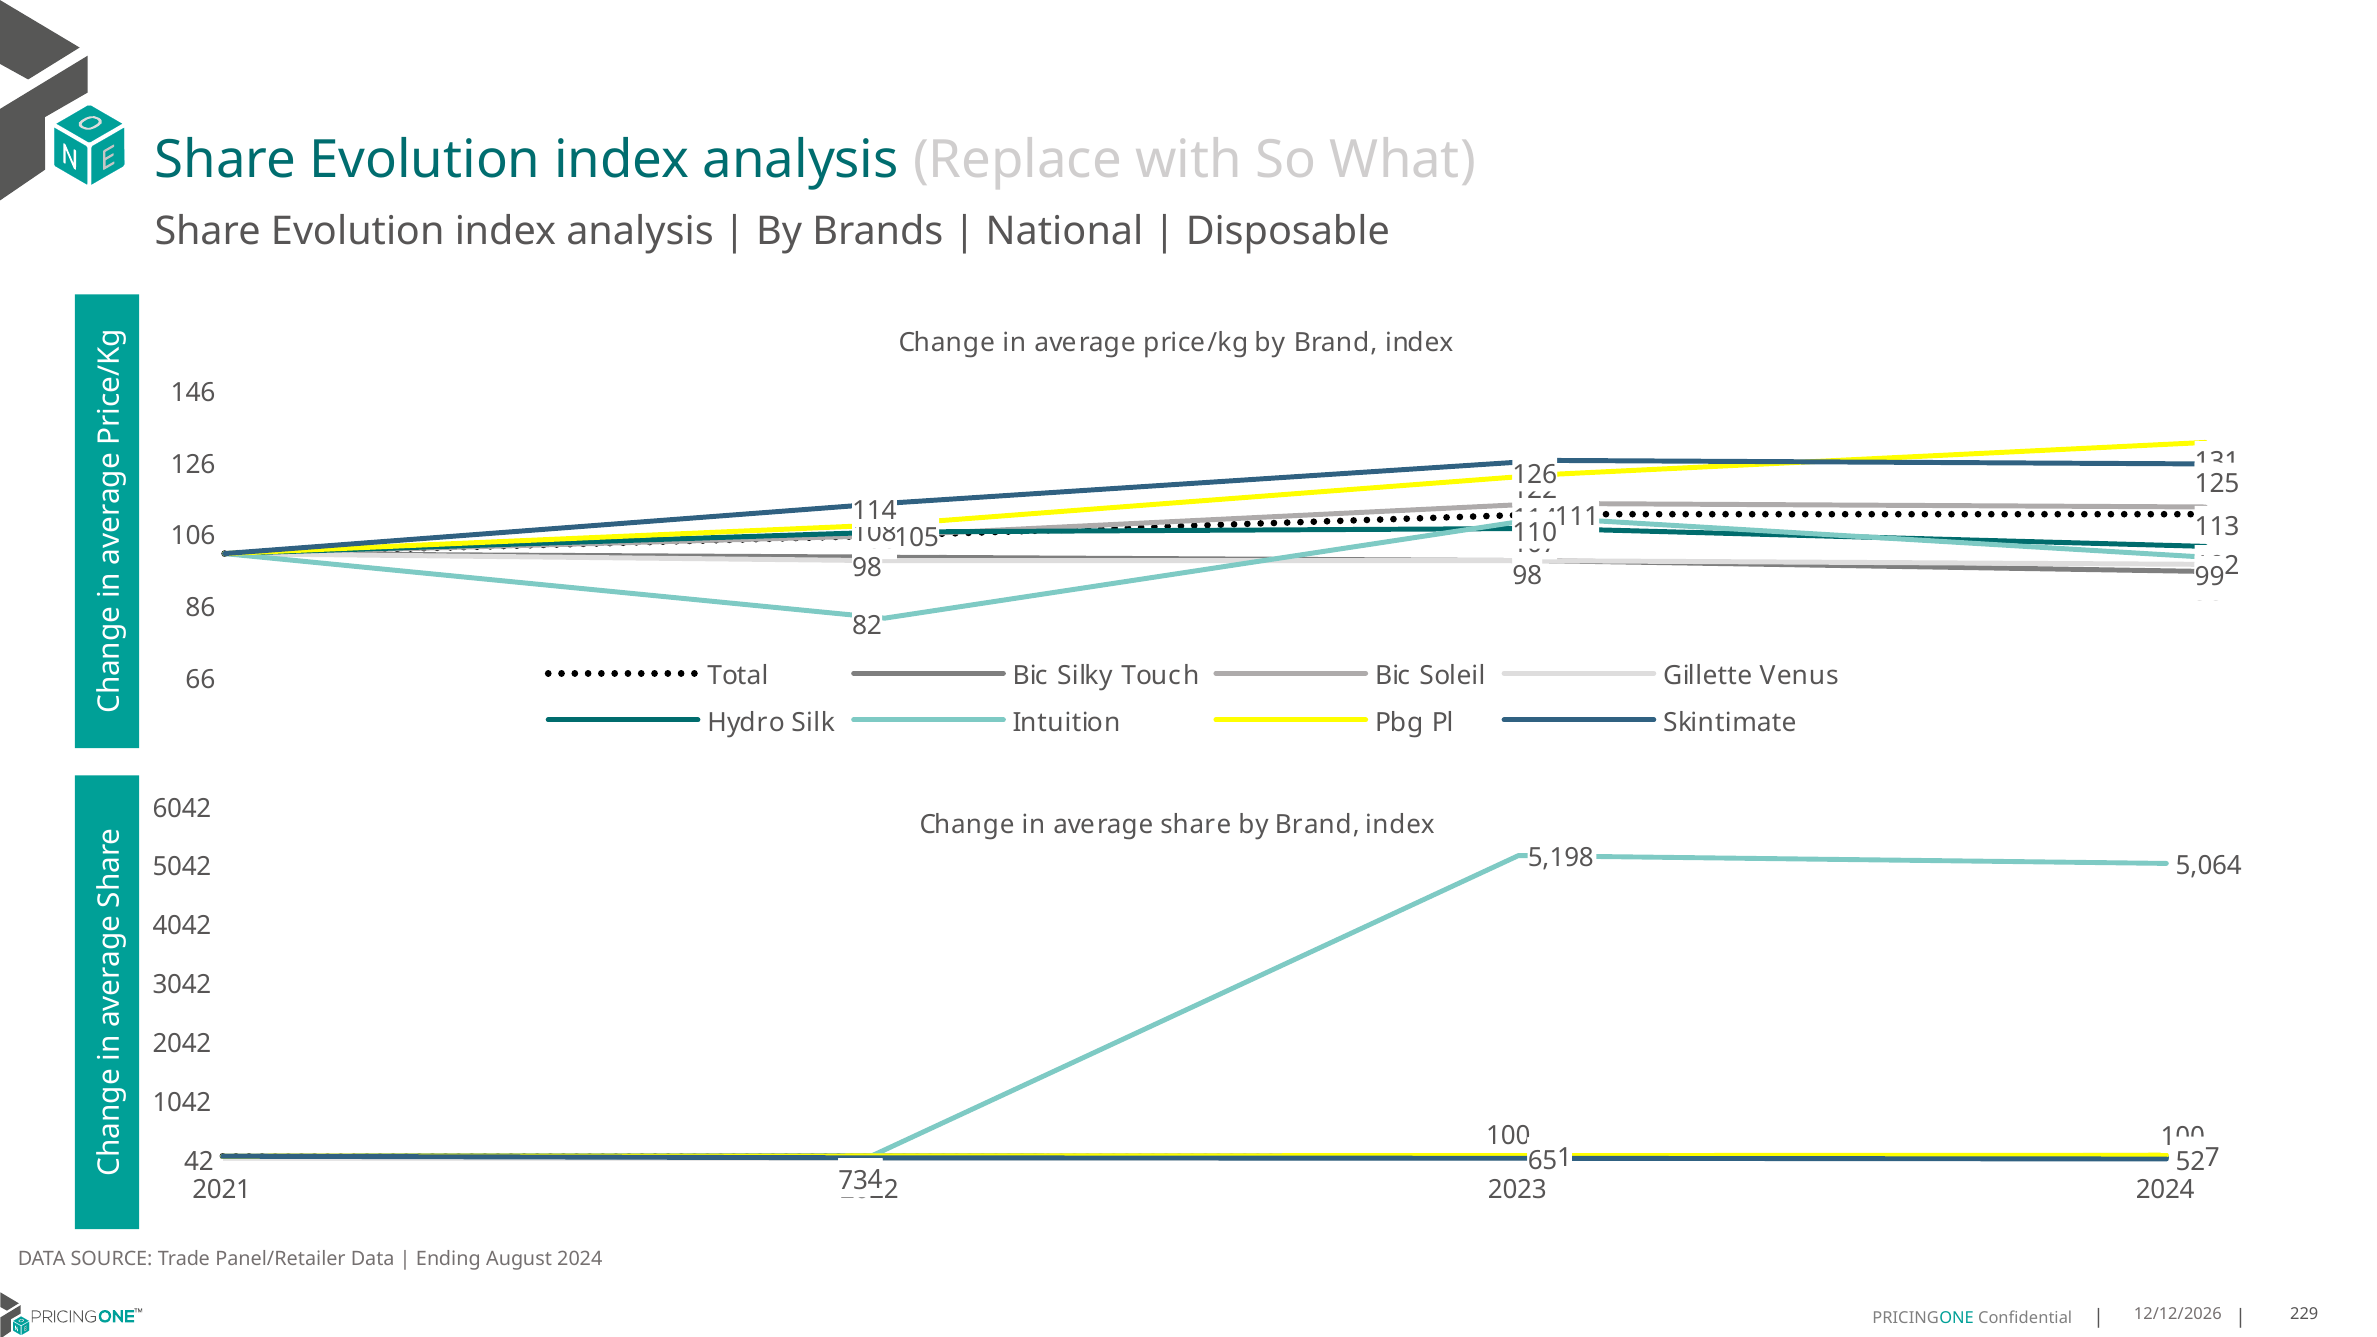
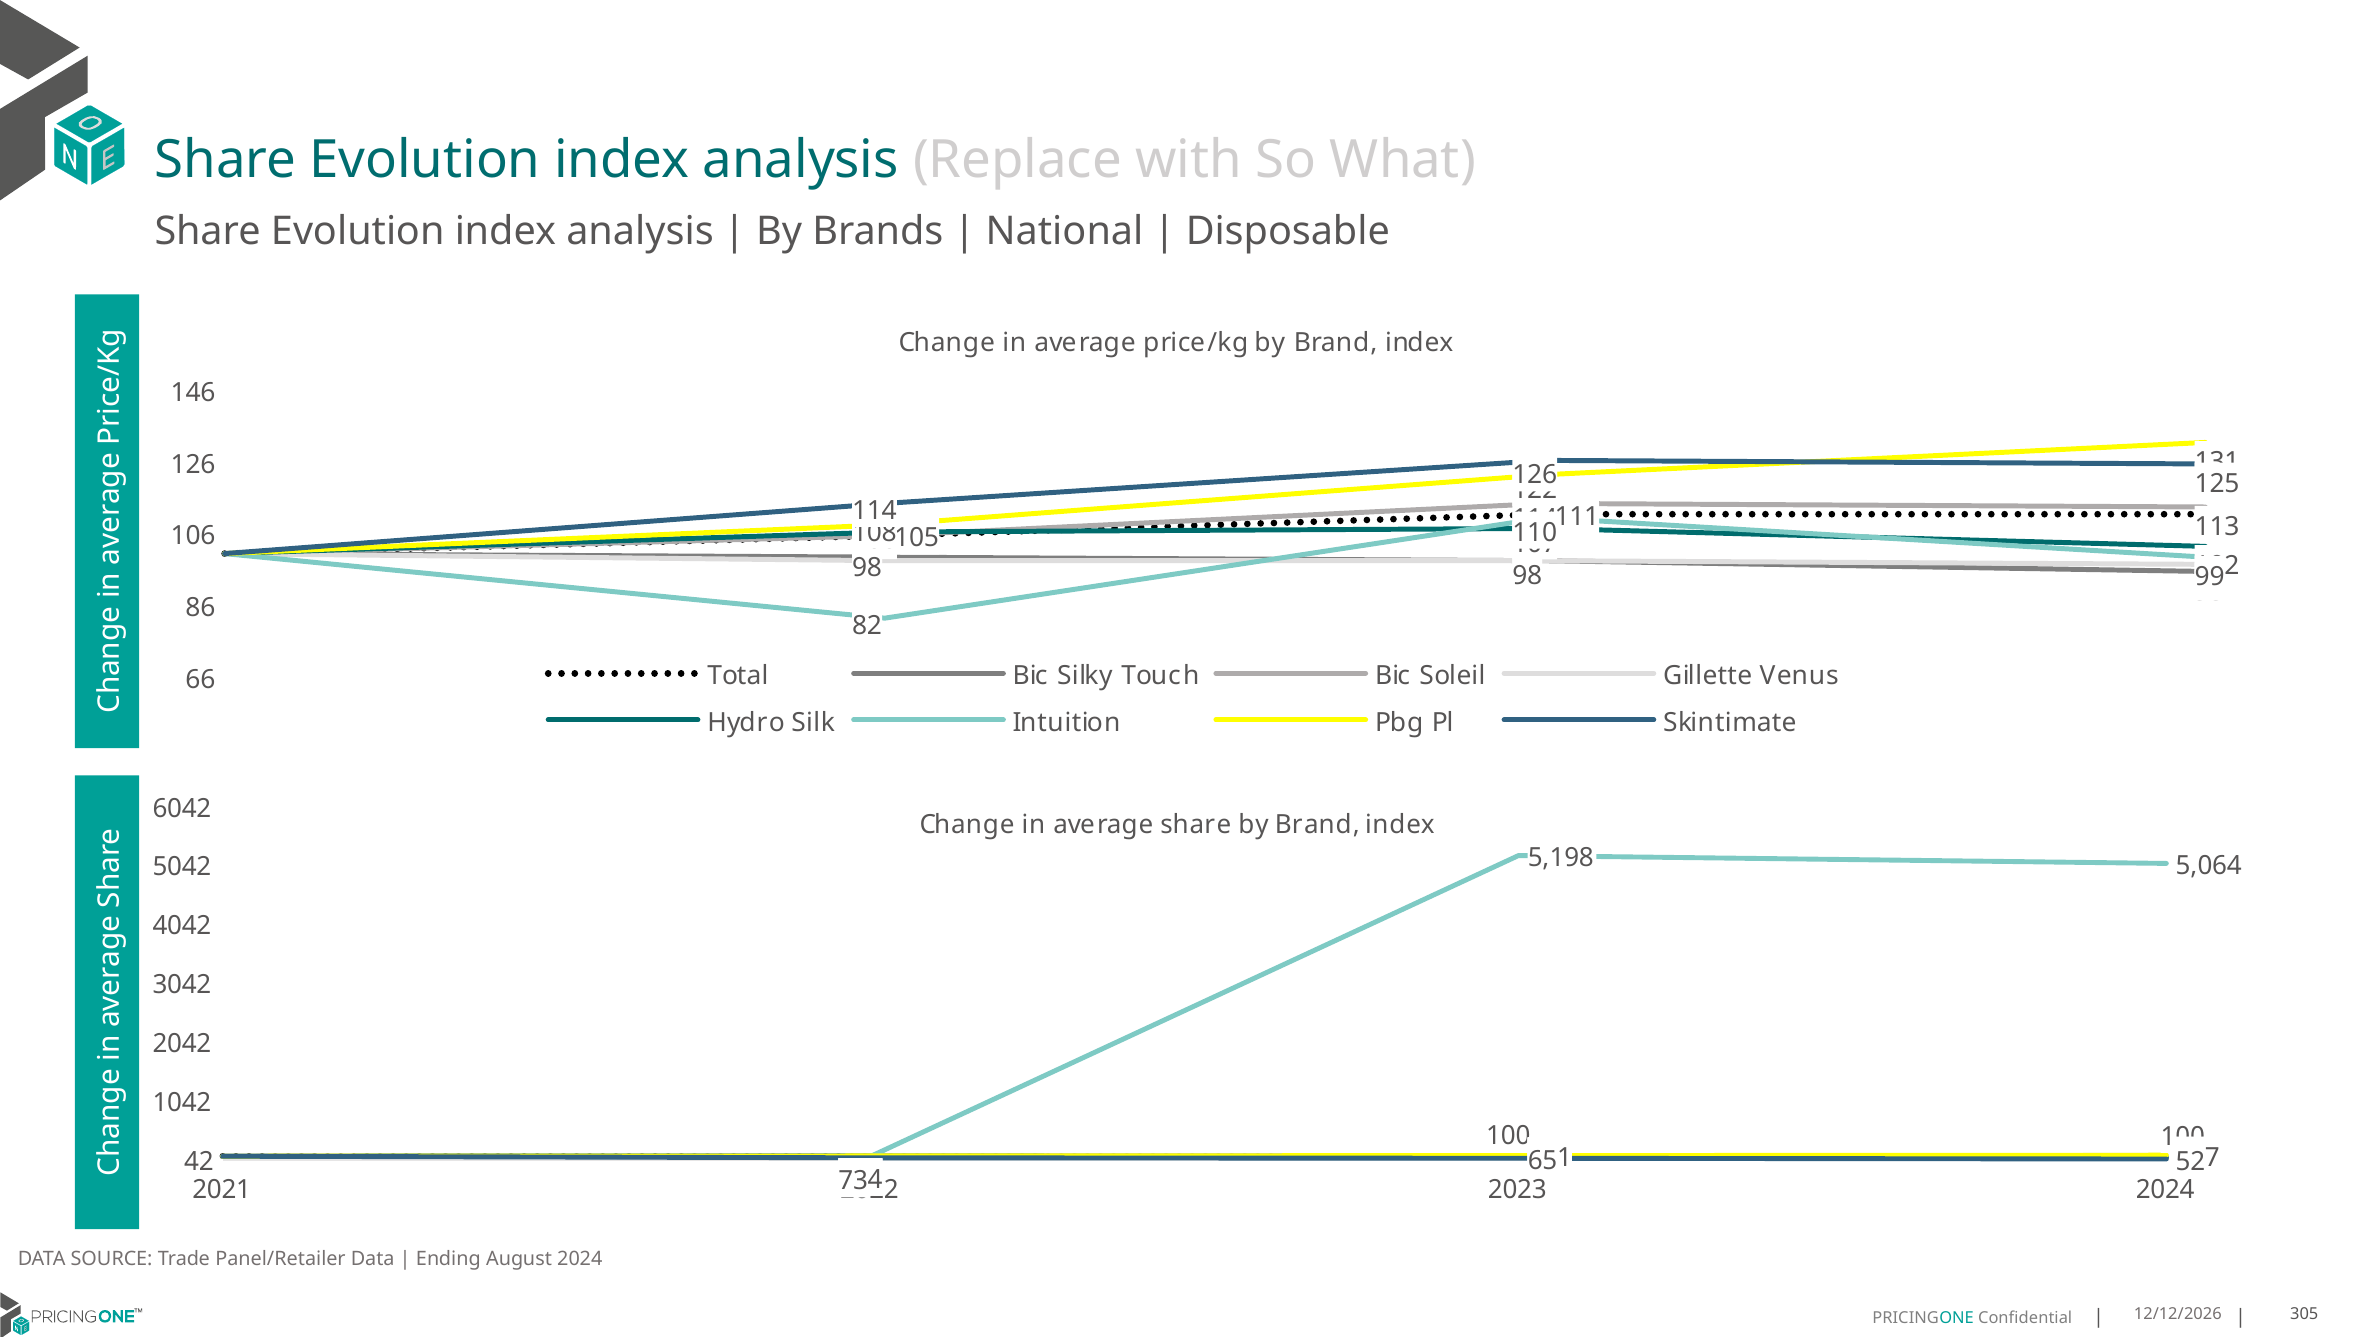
229: 229 -> 305 (2304, 1315)
